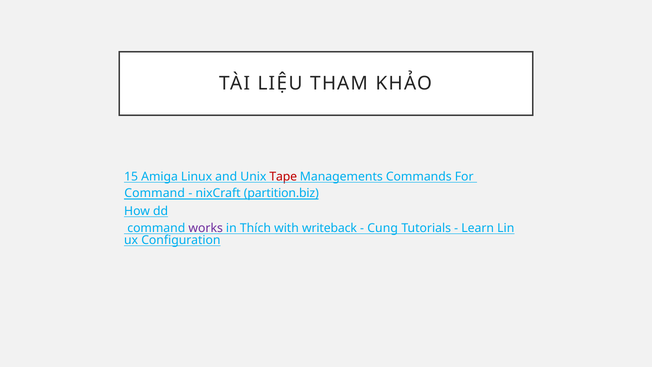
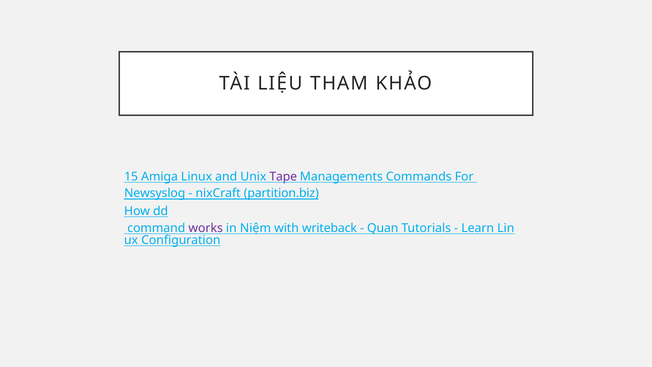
Tape colour: red -> purple (283, 177)
Command: Command -> Newsyslog (155, 193)
Thích: Thích -> Niệm (255, 228)
Cung: Cung -> Quan (383, 228)
